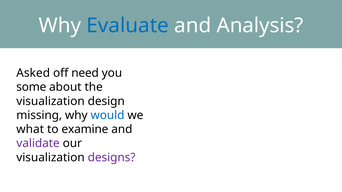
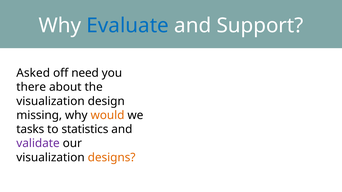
Analysis: Analysis -> Support (260, 26)
some: some -> there (31, 87)
would colour: blue -> orange (108, 115)
what: what -> tasks (30, 130)
examine: examine -> statistics (85, 130)
designs colour: purple -> orange (112, 158)
